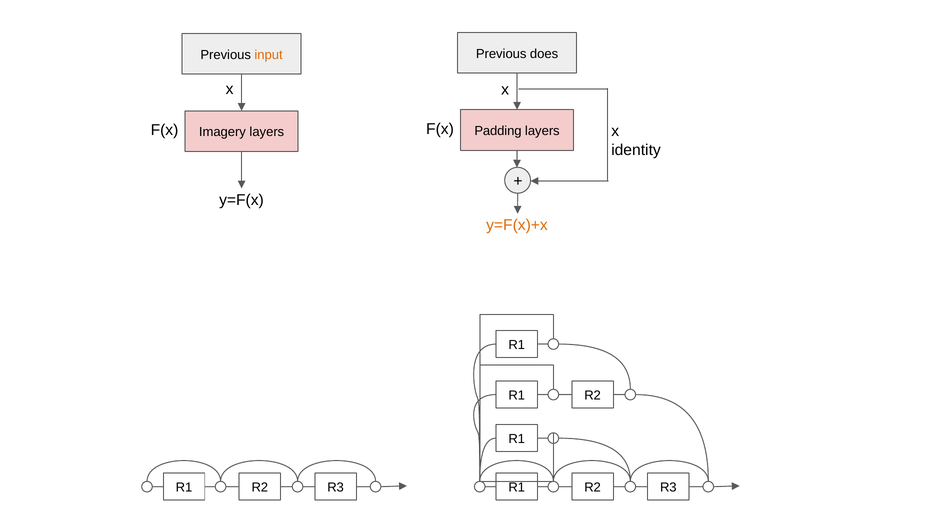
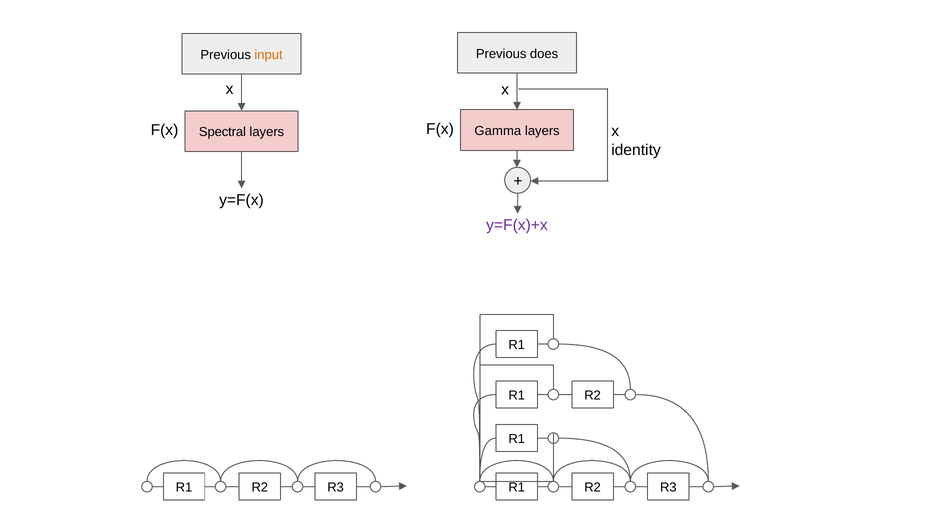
Padding: Padding -> Gamma (498, 131)
Imagery: Imagery -> Spectral (222, 132)
y=F(x)+x colour: orange -> purple (517, 225)
